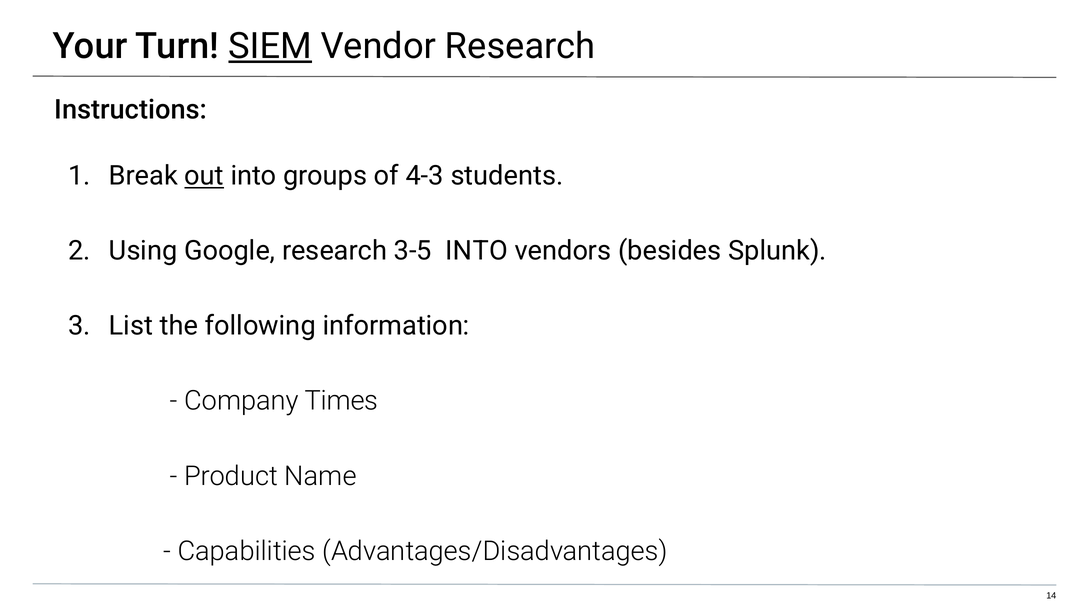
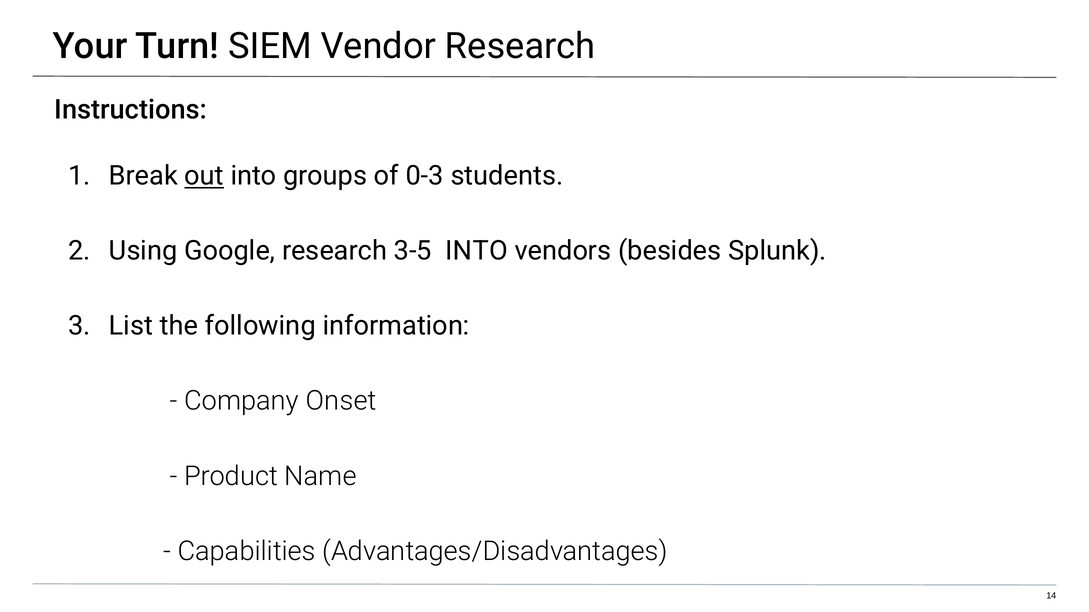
SIEM underline: present -> none (270, 46)
4-3: 4-3 -> 0-3 (425, 176)
Times: Times -> Onset (341, 401)
